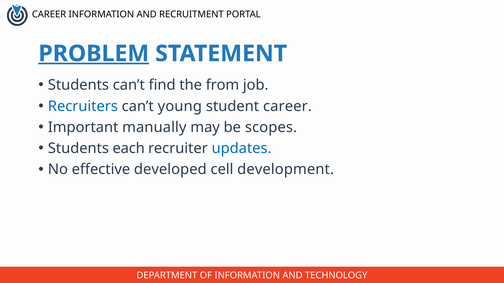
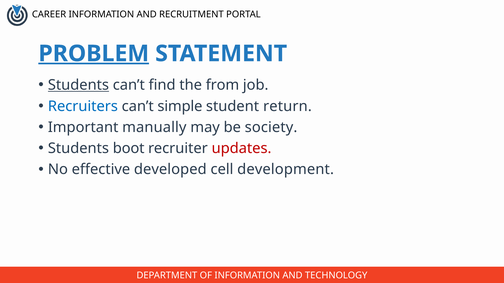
Students underline: none -> present (78, 85)
young: young -> simple (180, 106)
student career: career -> return (287, 106)
scopes: scopes -> society (271, 127)
each: each -> boot (129, 149)
updates colour: blue -> red (242, 149)
